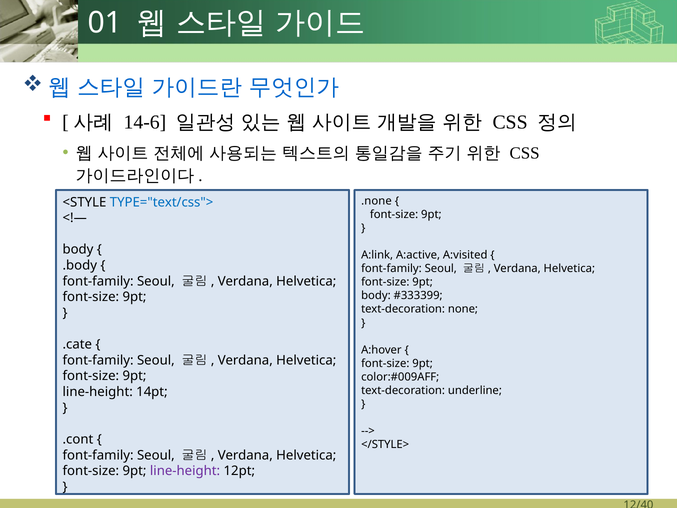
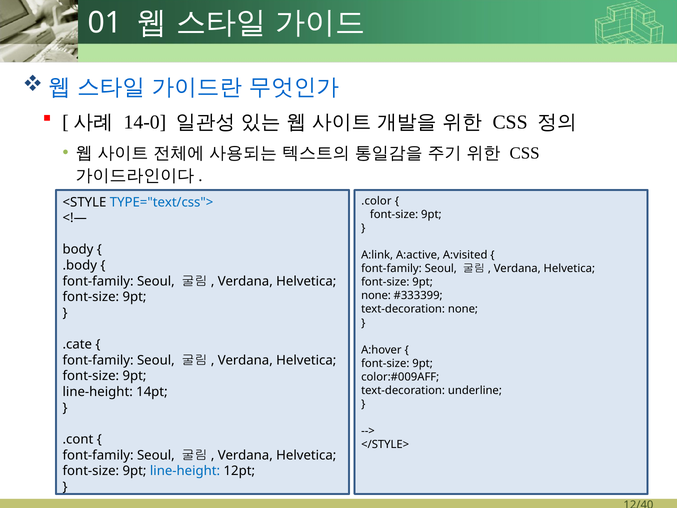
14-6: 14-6 -> 14-0 (145, 122)
.none: .none -> .color (376, 201)
body: body -> none (376, 296)
line-height colour: purple -> blue (185, 471)
